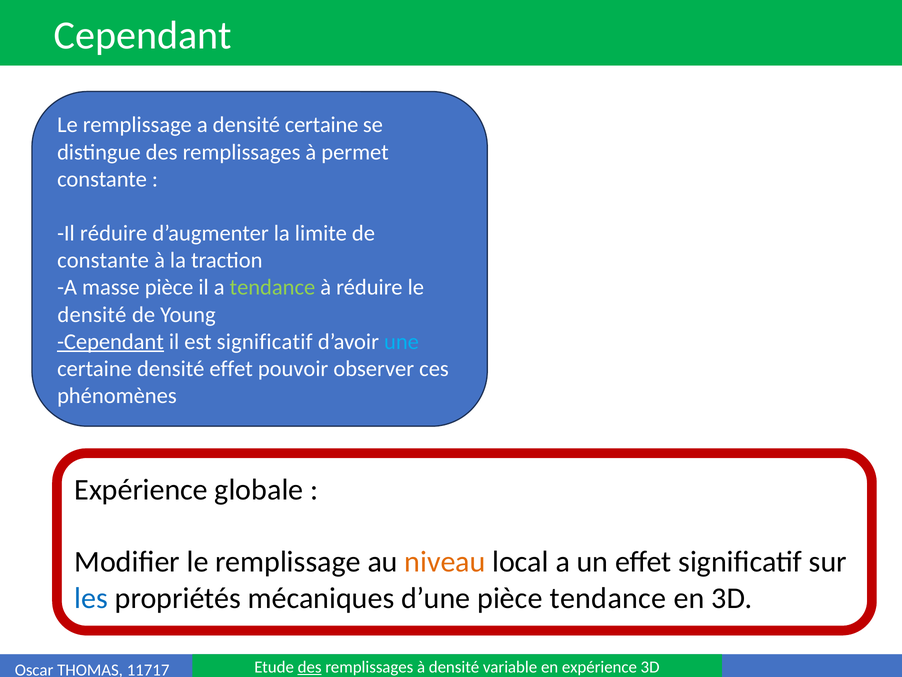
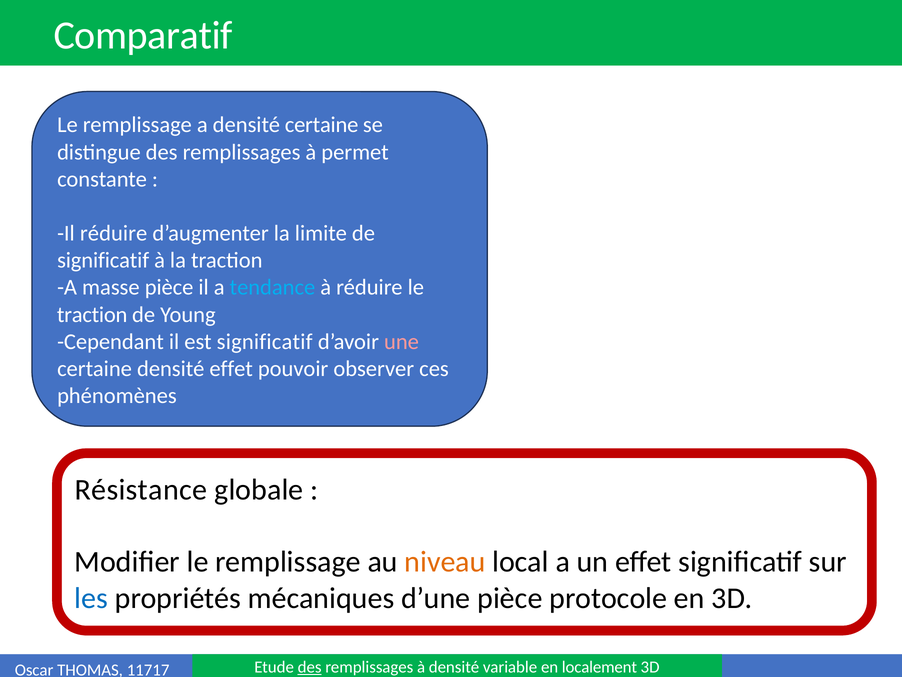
Cependant: Cependant -> Comparatif (143, 36)
constante: constante -> significatif (103, 260)
tendance colour: light green -> light blue (272, 287)
densité: densité -> traction (92, 314)
Cependant underline: present -> none (110, 341)
une colour: light blue -> pink (402, 341)
Expérience: Expérience -> Résistance (141, 489)
pièce tendance: tendance -> protocole (608, 598)
en expérience: expérience -> localement (599, 667)
